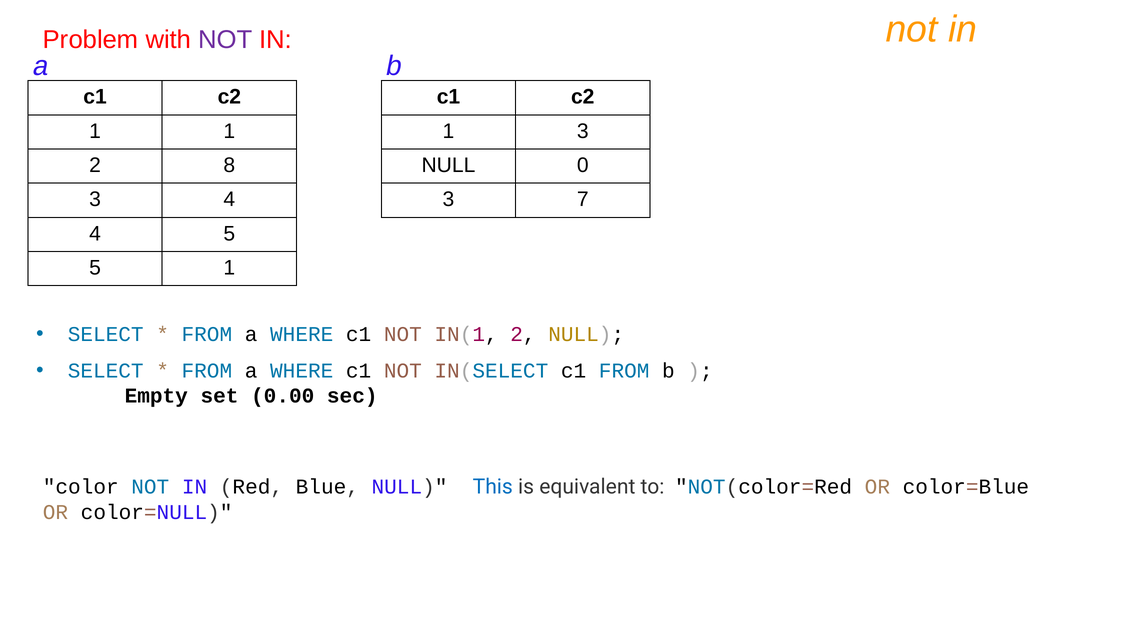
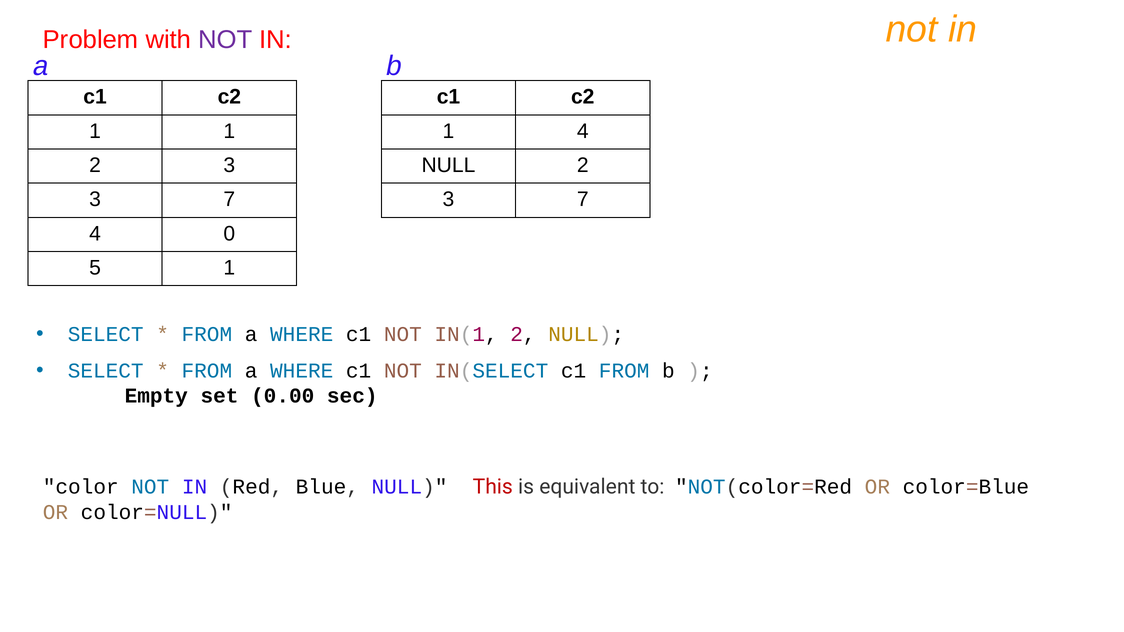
1 3: 3 -> 4 (583, 131)
8: 8 -> 3 (229, 165)
NULL 0: 0 -> 2 (583, 165)
4: 4 -> 7 (229, 200)
4 5: 5 -> 0 (229, 234)
This colour: blue -> red (493, 487)
